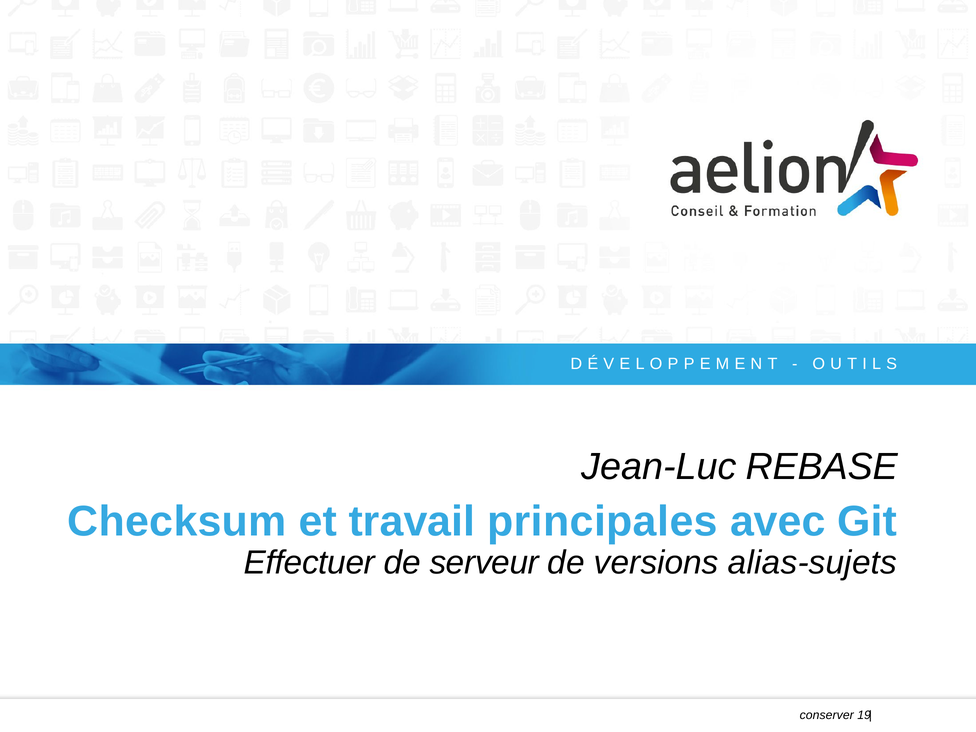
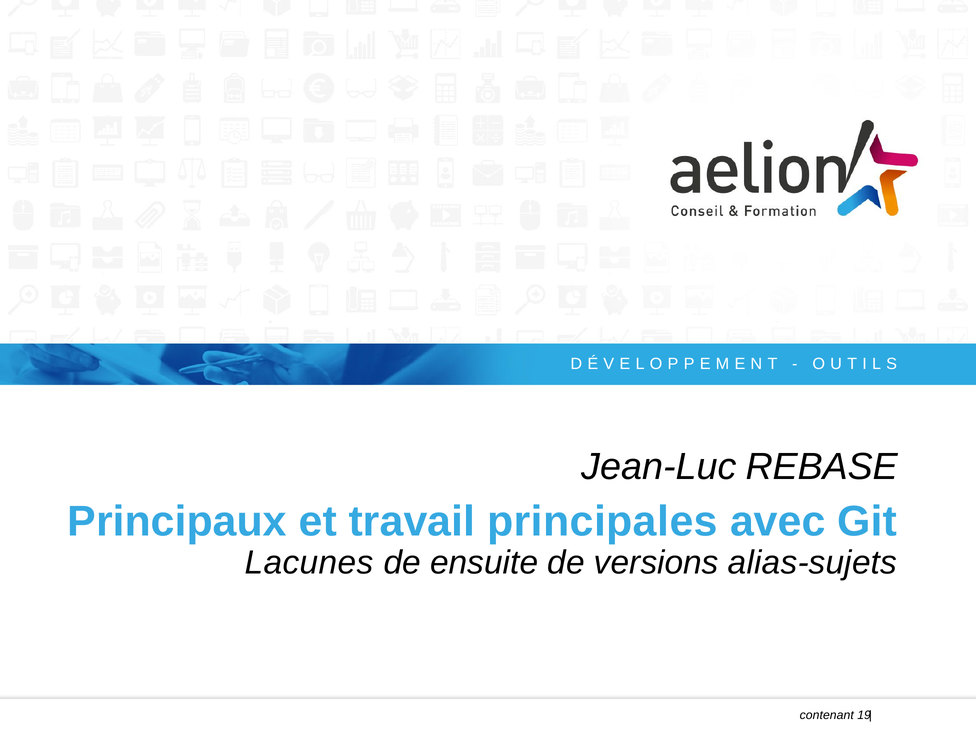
Checksum: Checksum -> Principaux (177, 521)
Effectuer: Effectuer -> Lacunes (309, 563)
serveur: serveur -> ensuite (484, 563)
conserver: conserver -> contenant (827, 715)
